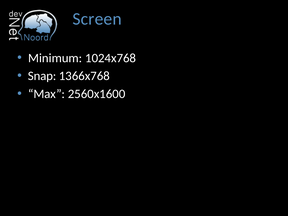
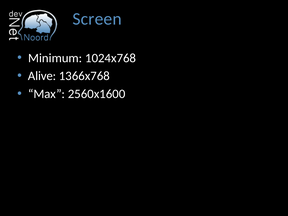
Snap: Snap -> Alive (42, 76)
